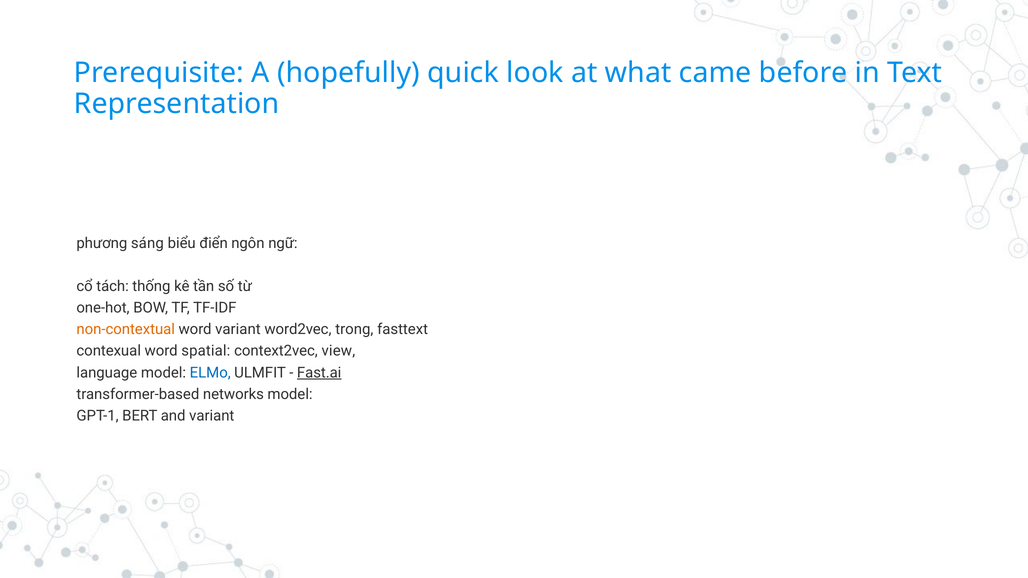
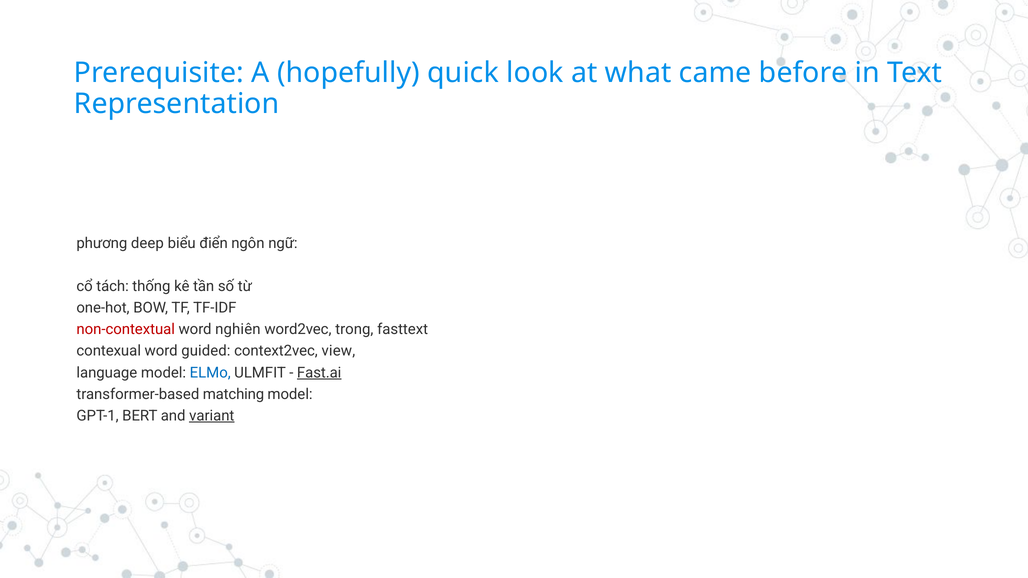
sáng: sáng -> deep (147, 244)
non-contextual colour: orange -> red (126, 330)
word variant: variant -> nghiên (238, 330)
spatial: spatial -> guided (206, 351)
networks: networks -> matching (233, 394)
variant underline: none -> present (212, 416)
